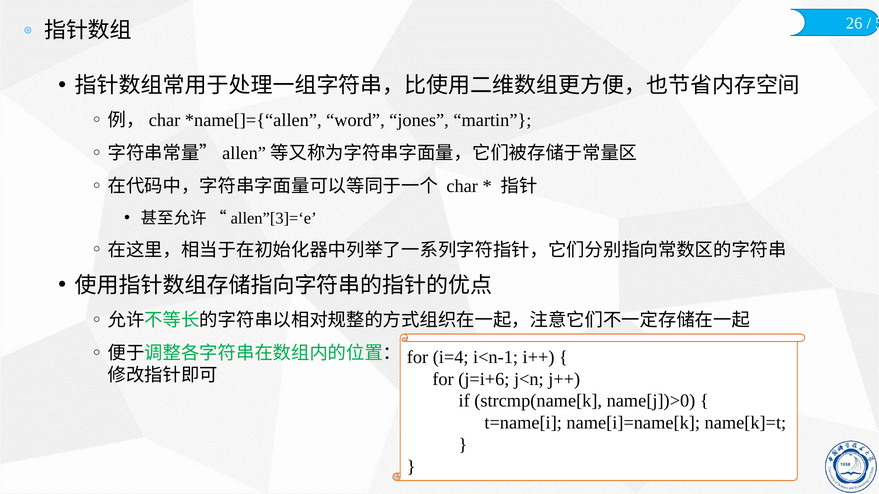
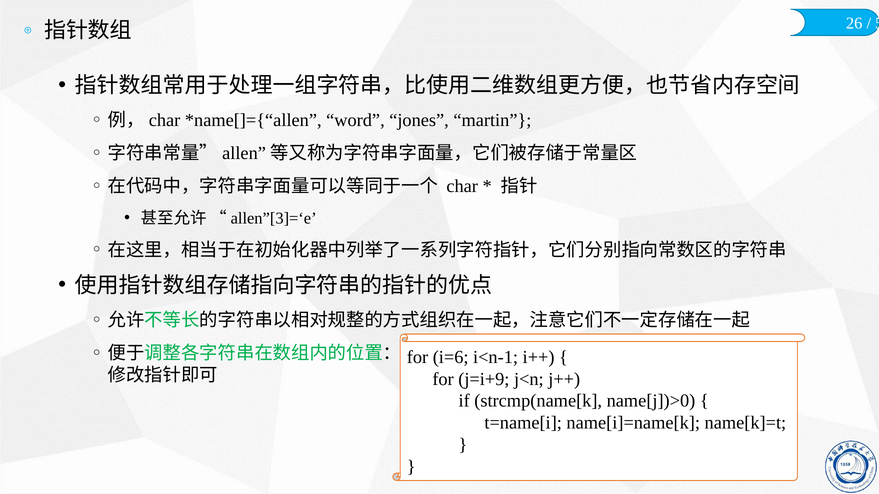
i=4: i=4 -> i=6 (451, 357)
j=i+6: j=i+6 -> j=i+9 (484, 379)
